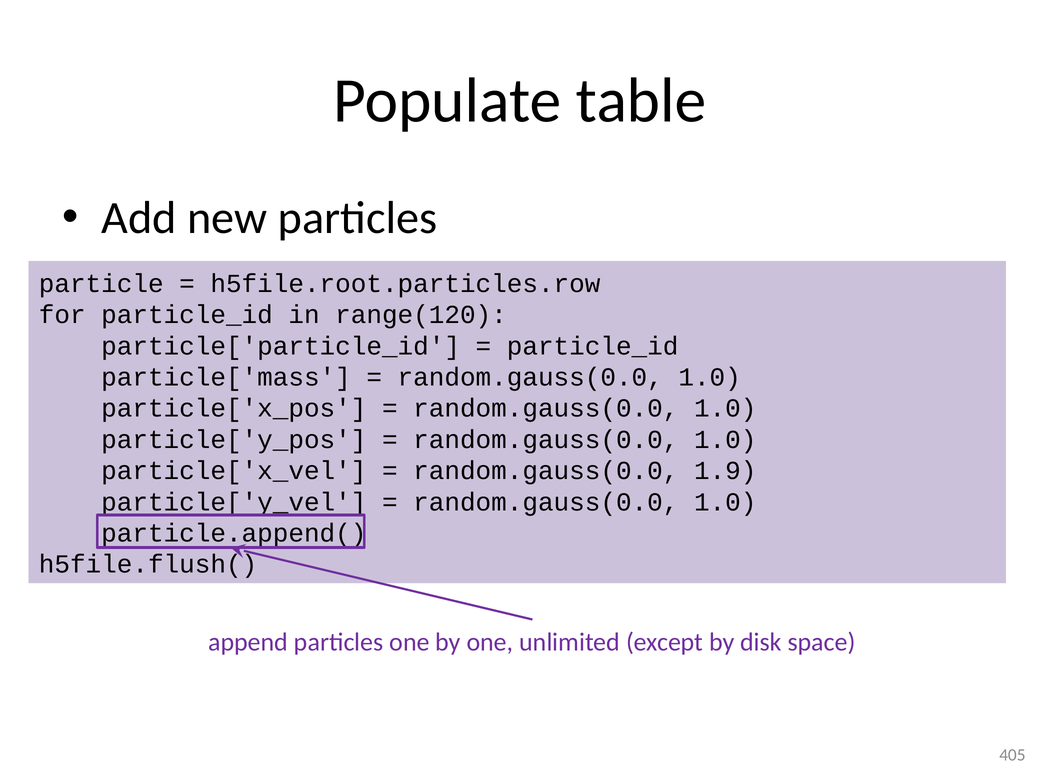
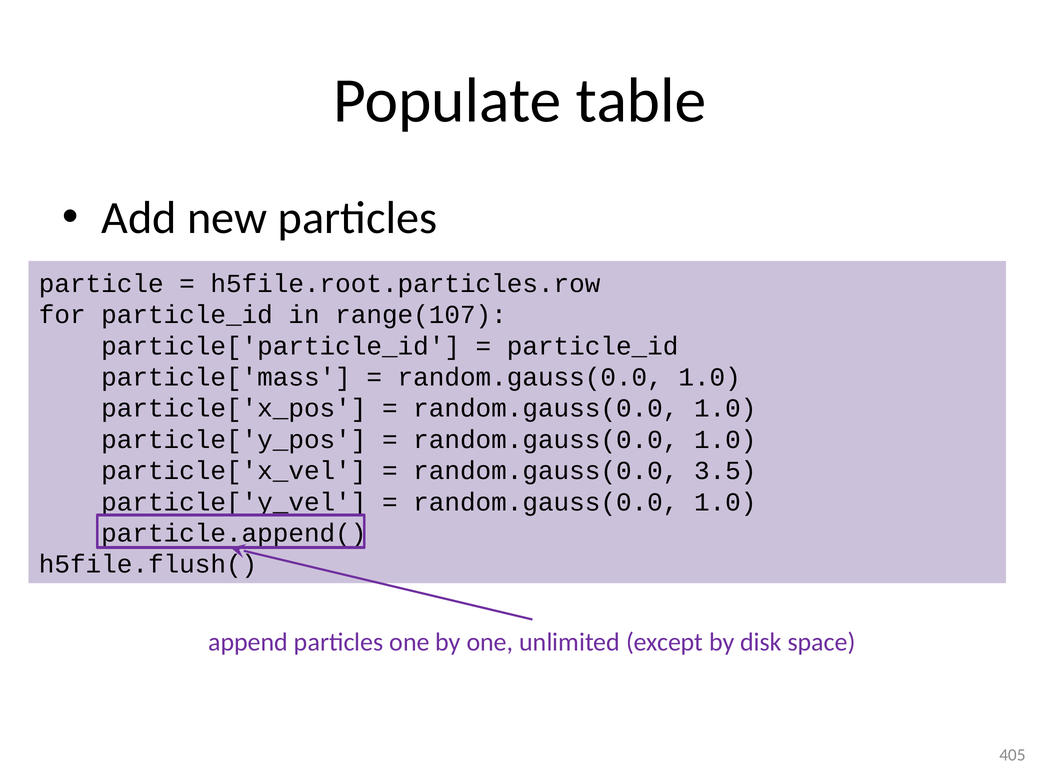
range(120: range(120 -> range(107 (421, 315)
1.9: 1.9 -> 3.5 (725, 471)
